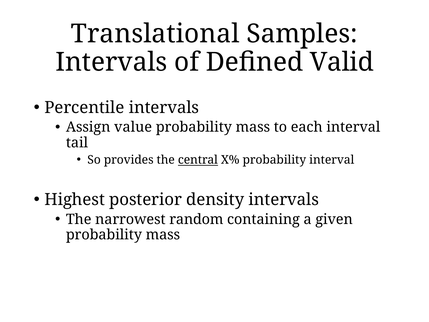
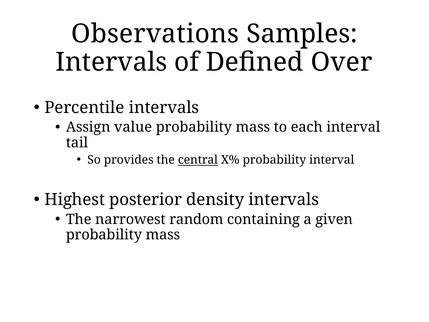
Translational: Translational -> Observations (155, 34)
Valid: Valid -> Over (342, 62)
